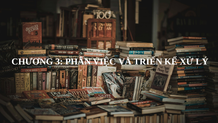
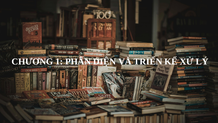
3: 3 -> 1 (59, 61)
VIỆC: VIỆC -> DIỆN (105, 61)
